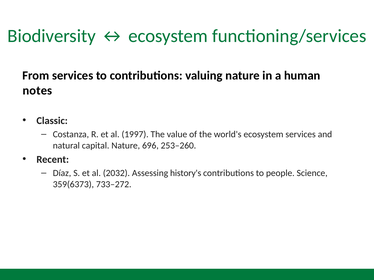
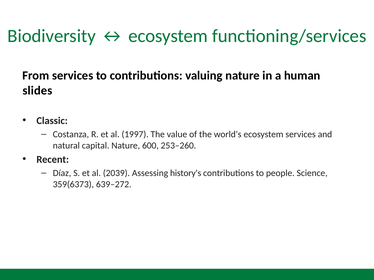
notes: notes -> slides (37, 91)
696: 696 -> 600 (150, 146)
2032: 2032 -> 2039 (116, 173)
733–272: 733–272 -> 639–272 (114, 185)
